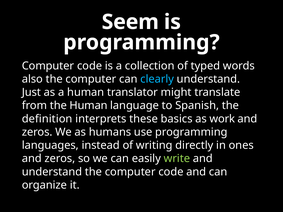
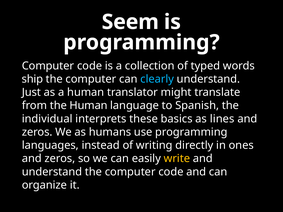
also: also -> ship (32, 79)
definition: definition -> individual (47, 119)
work: work -> lines (222, 119)
write colour: light green -> yellow (177, 159)
